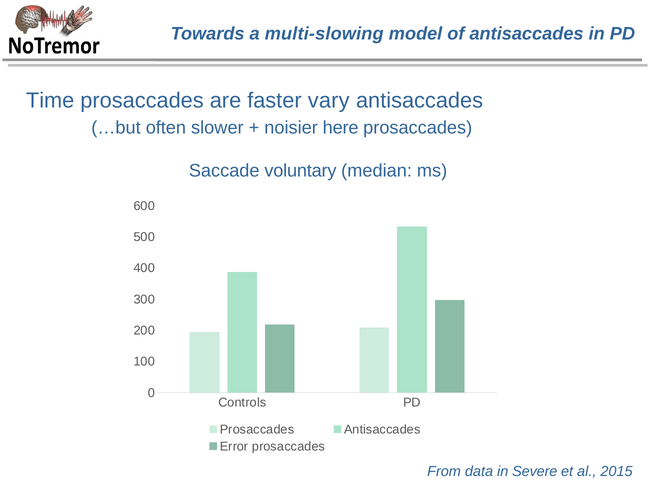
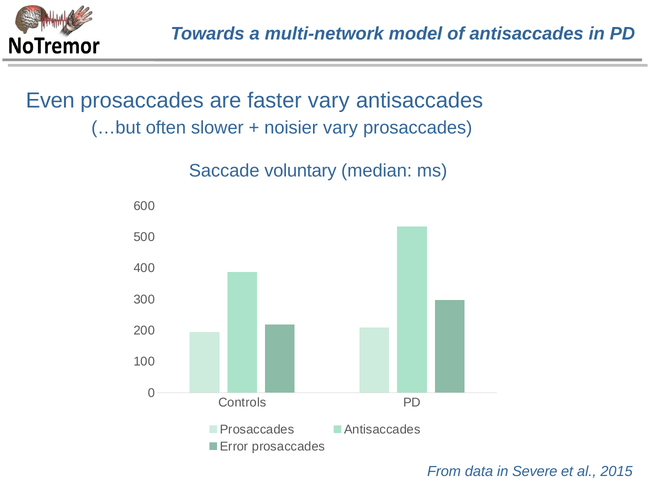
multi-slowing: multi-slowing -> multi-network (324, 34)
Time: Time -> Even (50, 100)
noisier here: here -> vary (340, 128)
